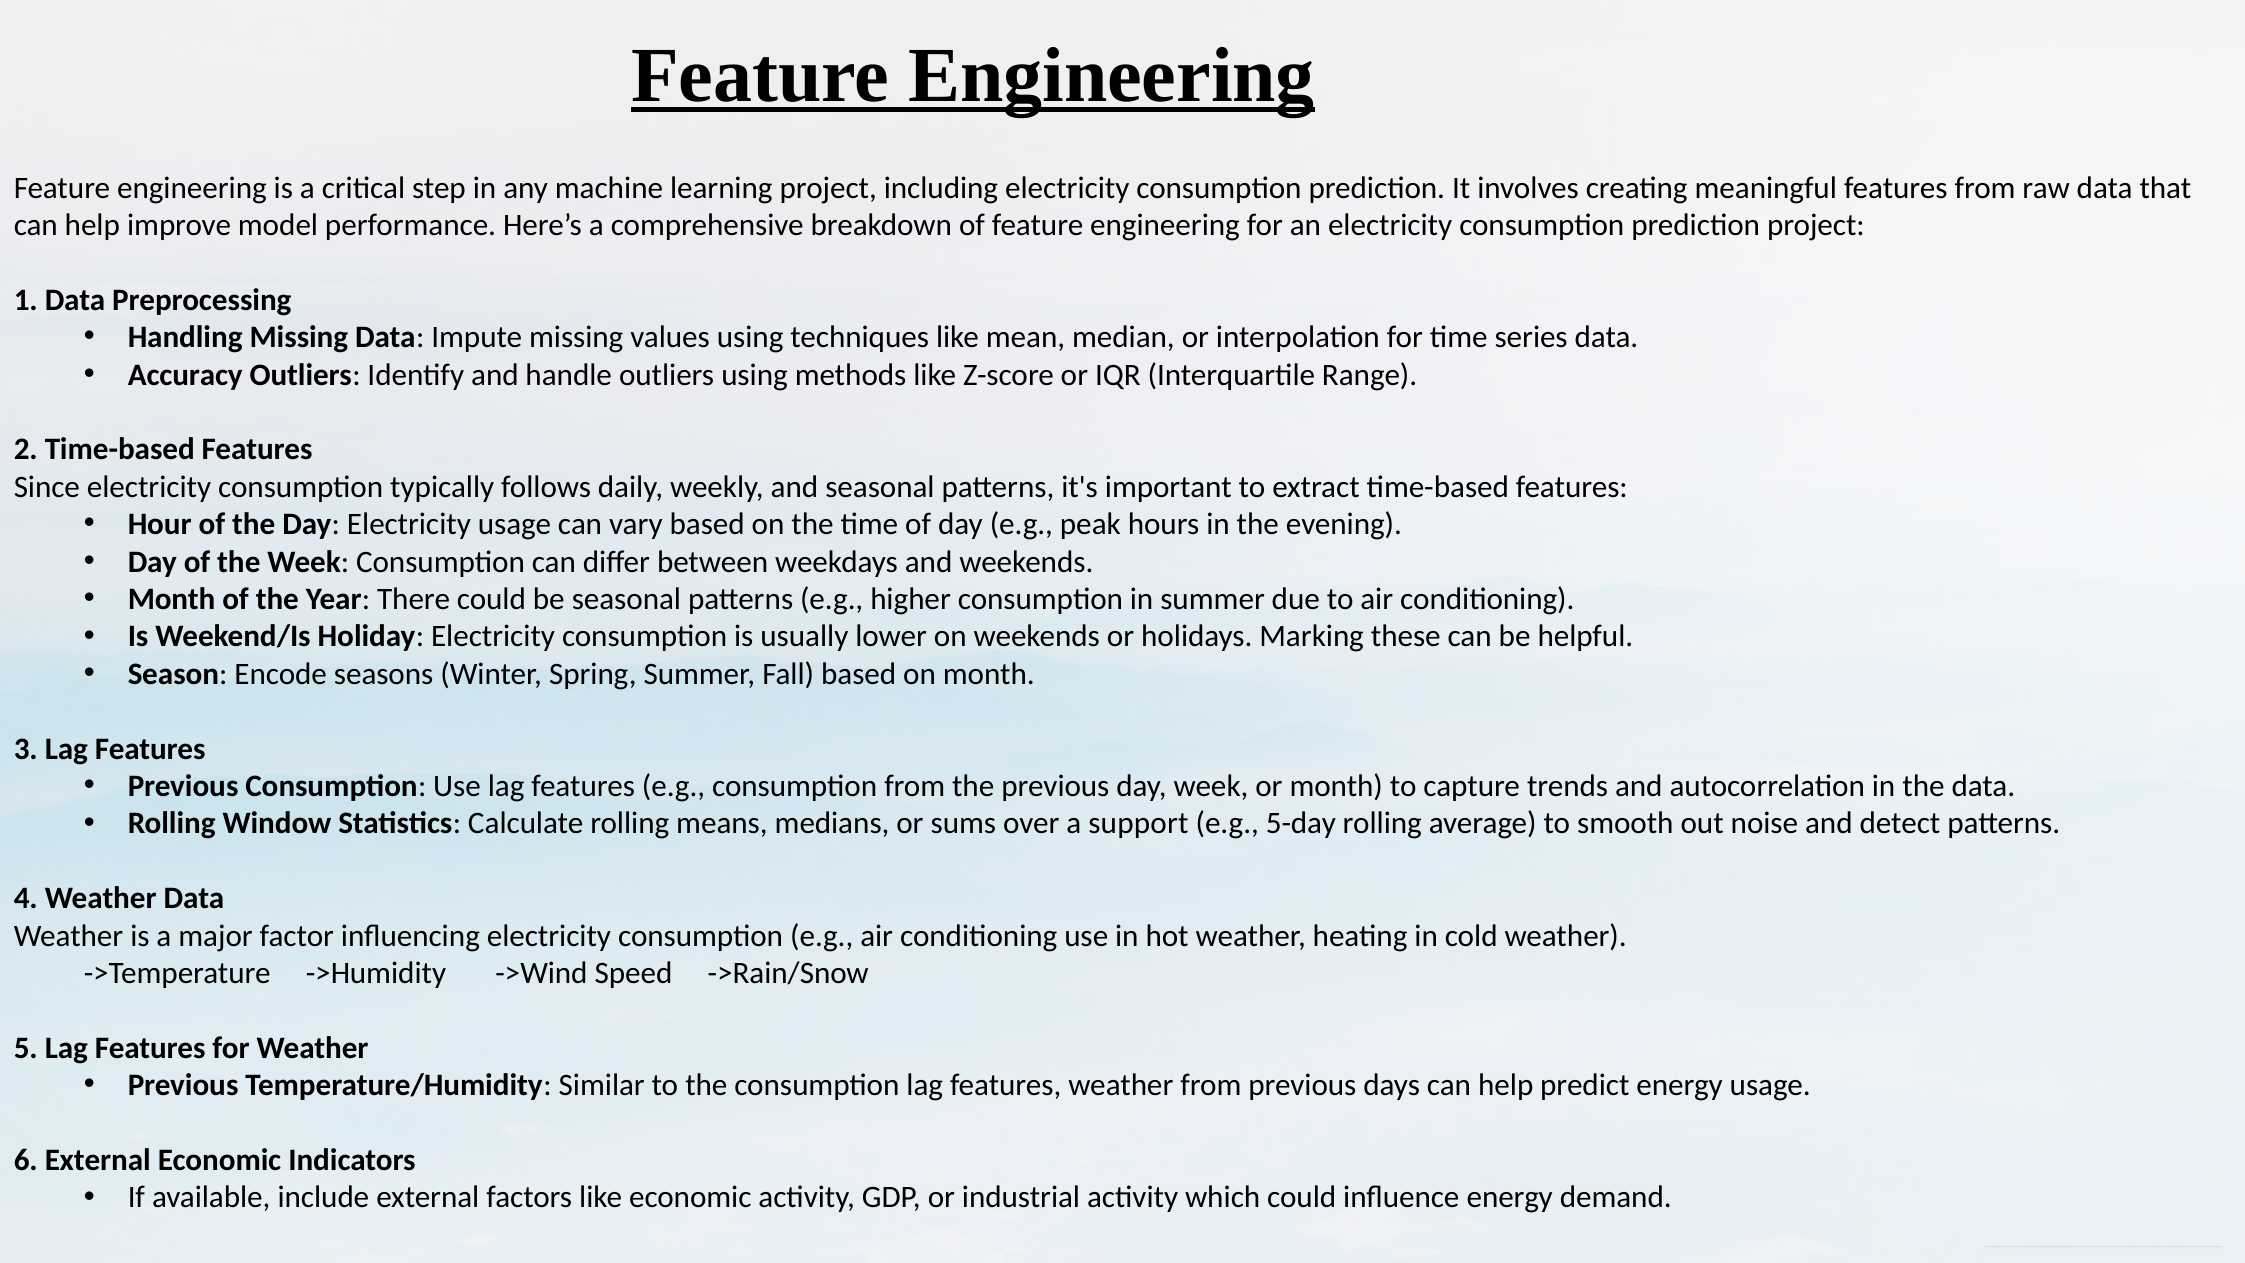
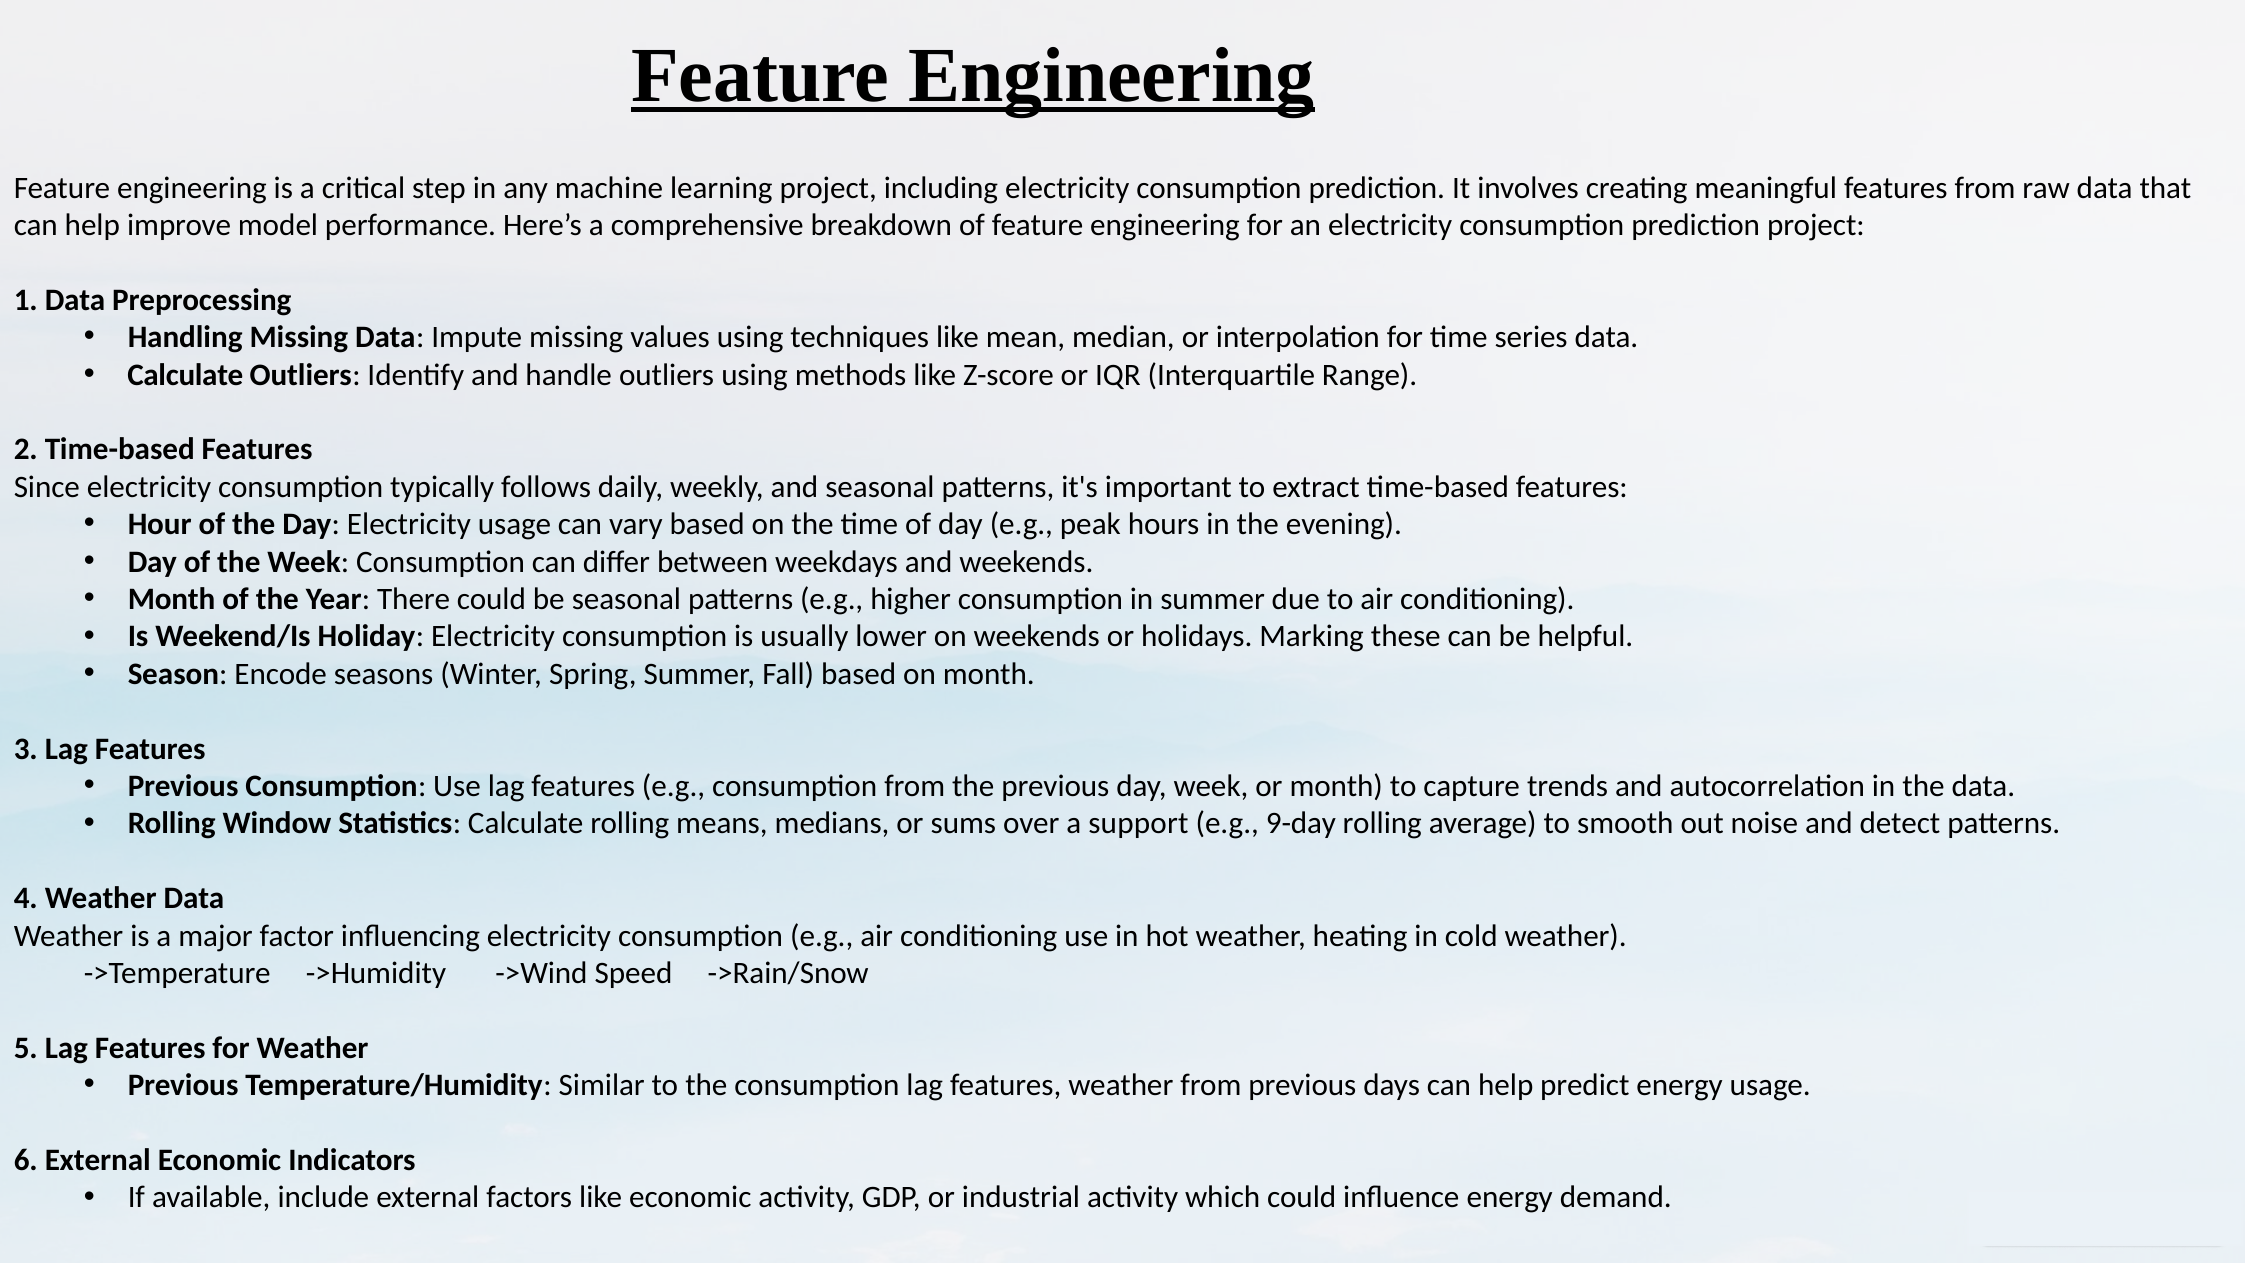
Accuracy: Accuracy -> Calculate (185, 375)
5-day: 5-day -> 9-day (1301, 823)
